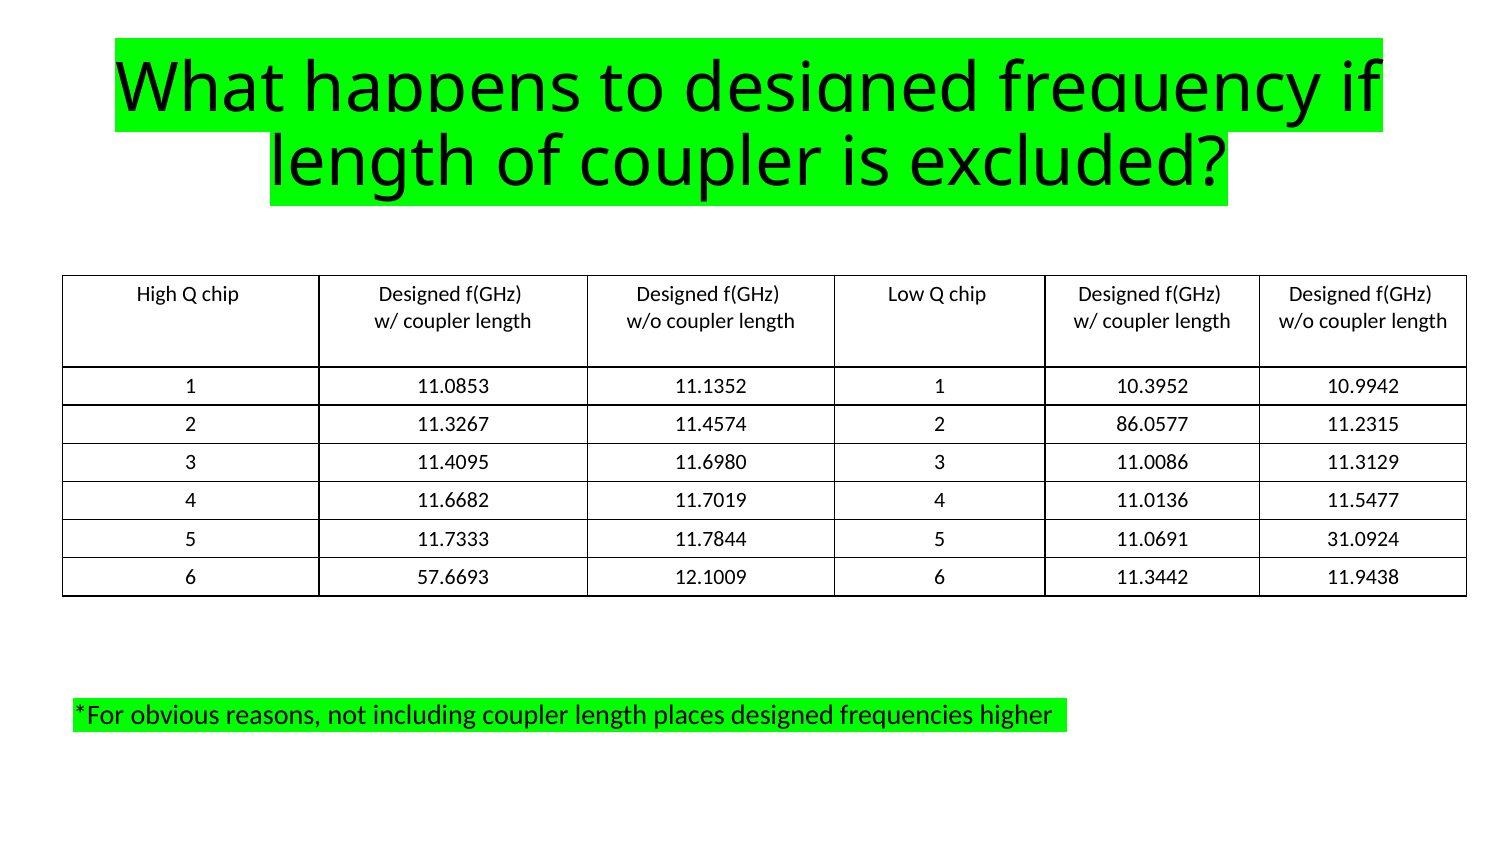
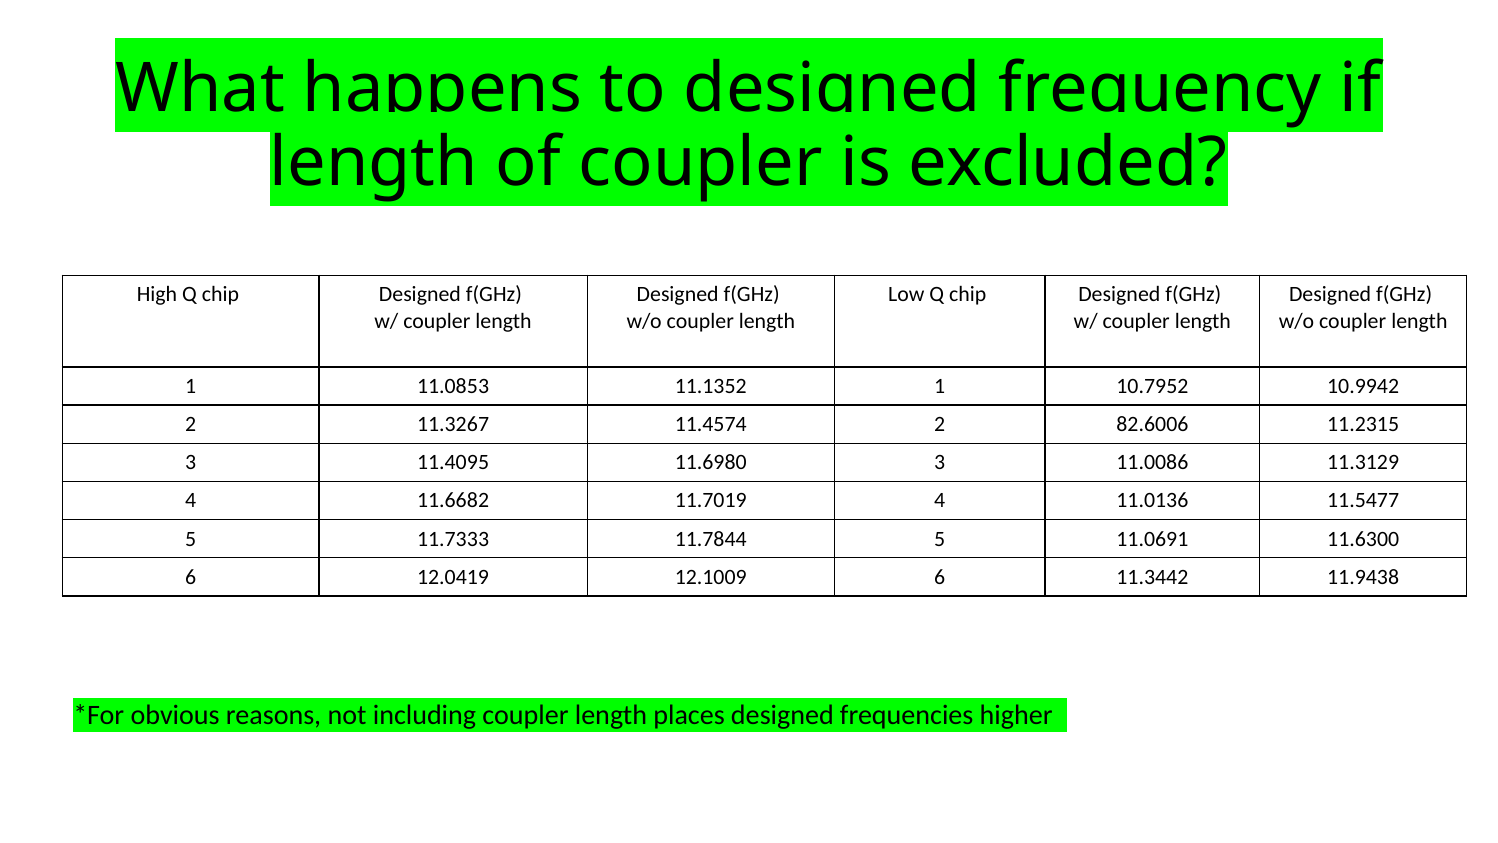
10.3952: 10.3952 -> 10.7952 (1152, 386)
86.0577: 86.0577 -> 82.6006 (1152, 424)
31.0924: 31.0924 -> 11.6300 (1363, 539)
57.6693: 57.6693 -> 12.0419 (453, 577)
